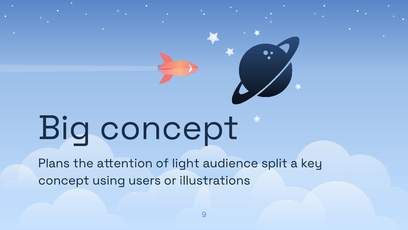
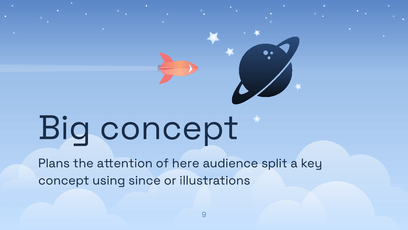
light: light -> here (186, 163)
users: users -> since (145, 180)
